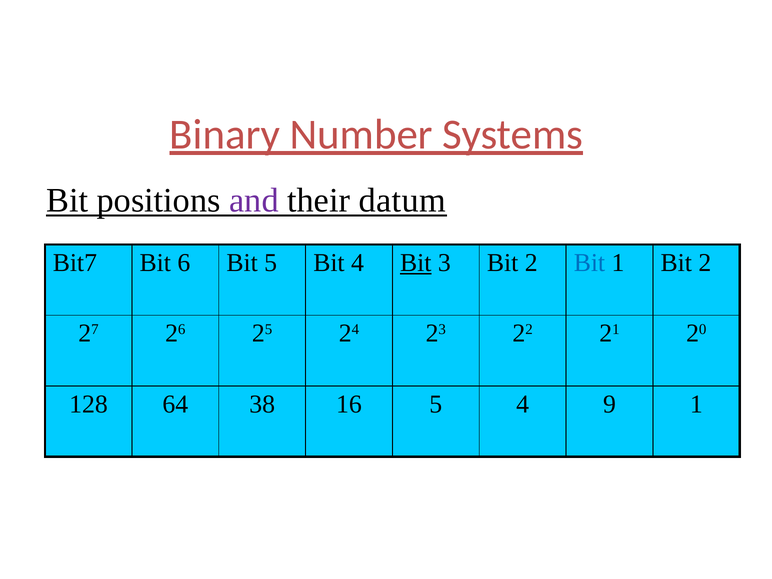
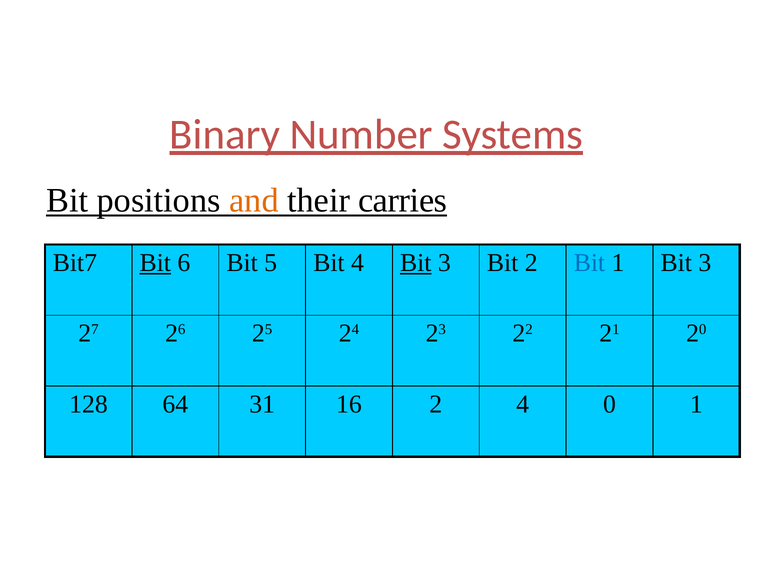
and colour: purple -> orange (254, 200)
datum: datum -> carries (403, 200)
Bit underline: none -> present (155, 263)
1 Bit 2: 2 -> 3 (705, 263)
38: 38 -> 31 (262, 404)
16 5: 5 -> 2 (436, 404)
9: 9 -> 0 (609, 404)
